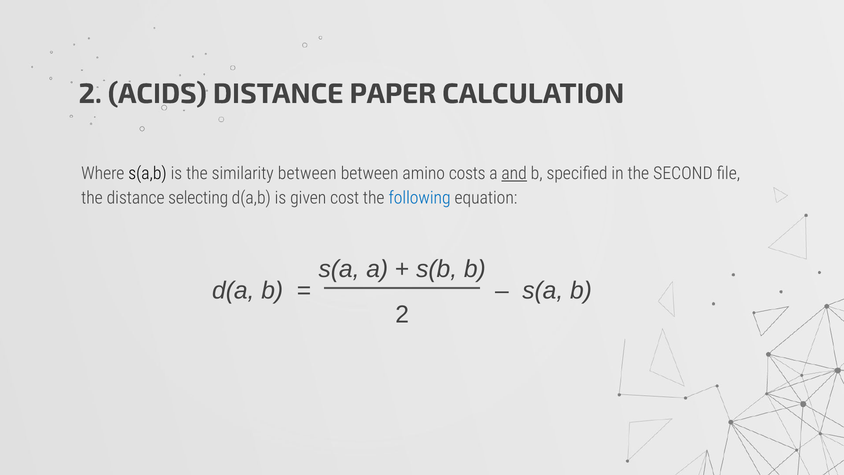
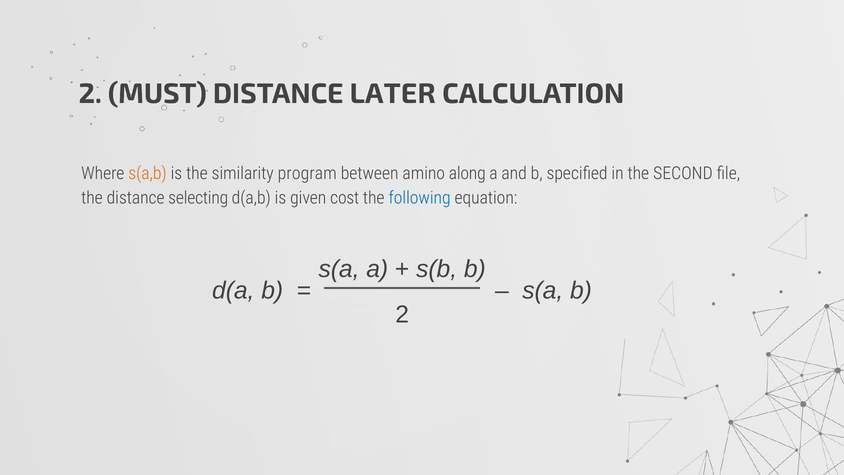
ACIDS: ACIDS -> MUST (157, 94)
PAPER: PAPER -> LATER (393, 94)
s(a,b colour: black -> orange (147, 173)
similarity between: between -> program (307, 173)
costs: costs -> along (467, 173)
and underline: present -> none (514, 173)
